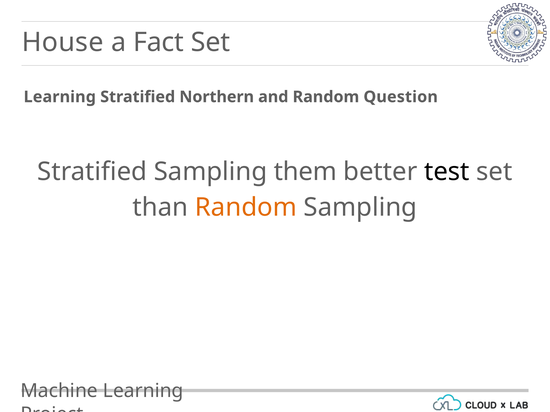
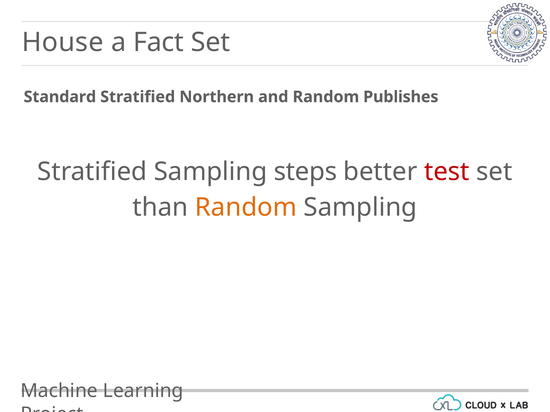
Learning: Learning -> Standard (60, 97)
Question: Question -> Publishes (401, 97)
them: them -> steps (305, 172)
test colour: black -> red (447, 172)
